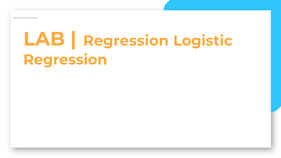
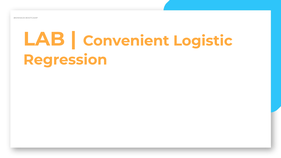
Regression: Regression -> Convenient (126, 41)
